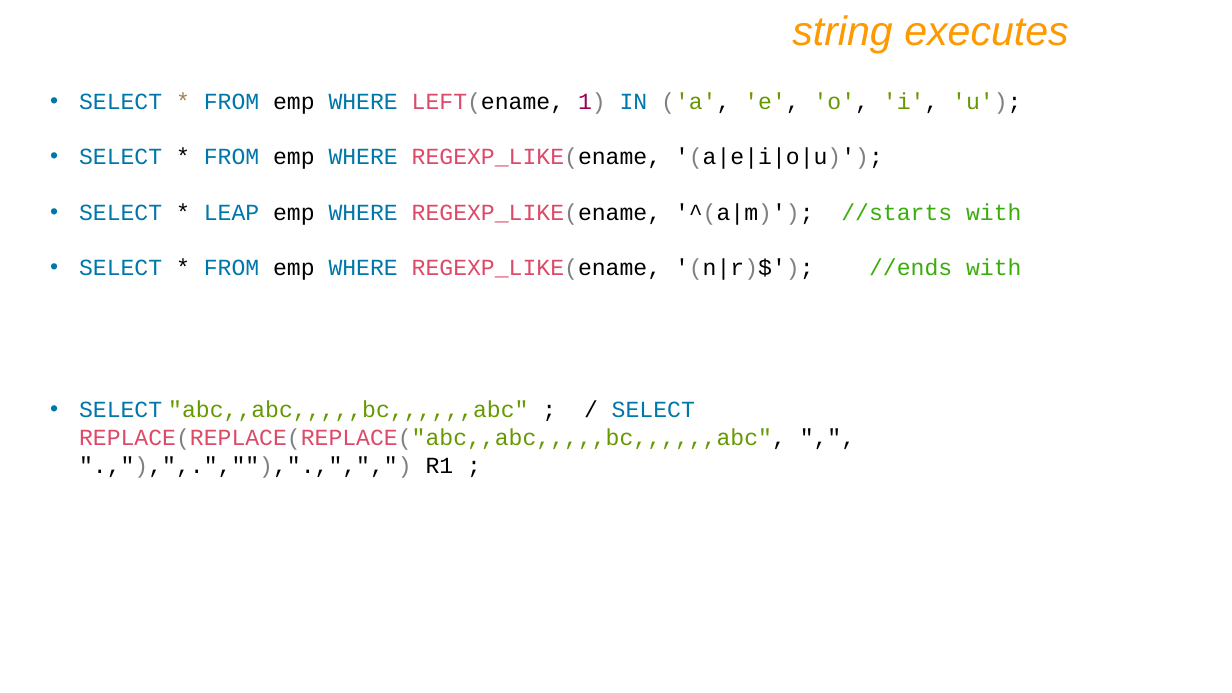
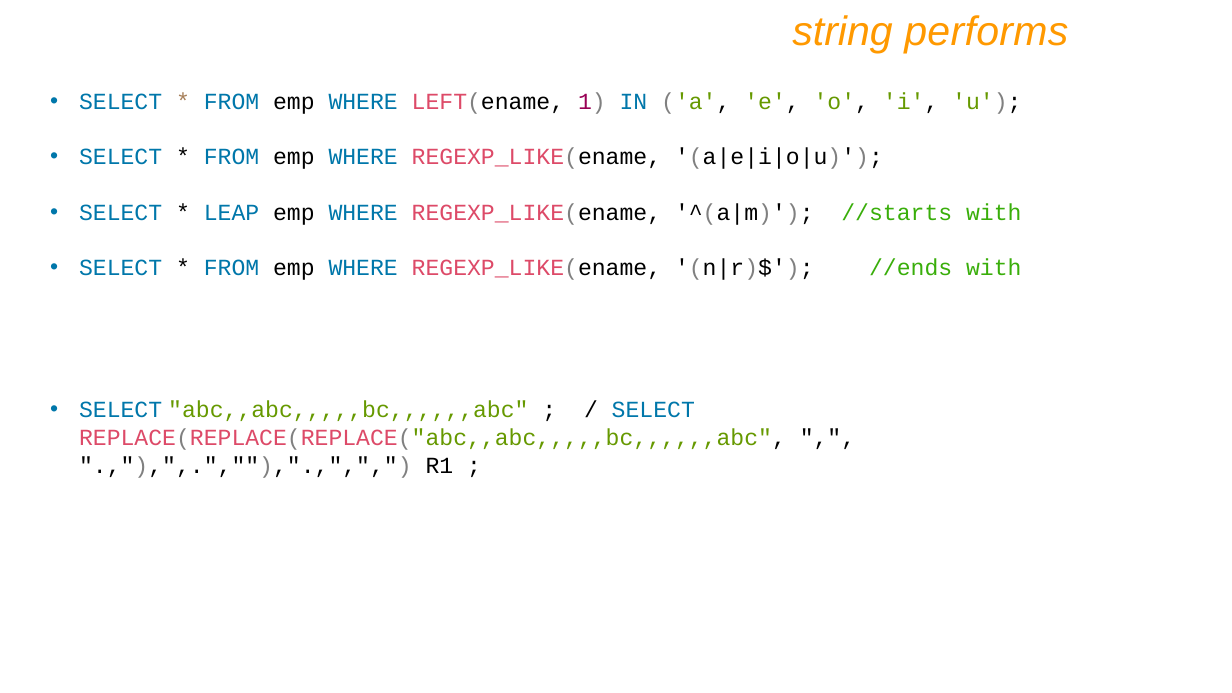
executes: executes -> performs (986, 32)
